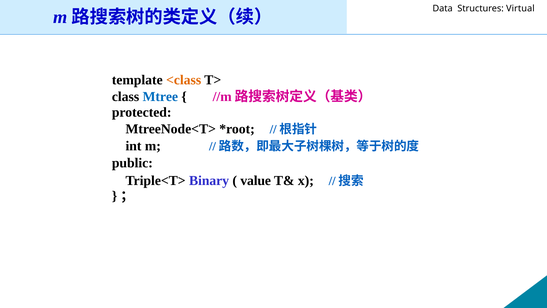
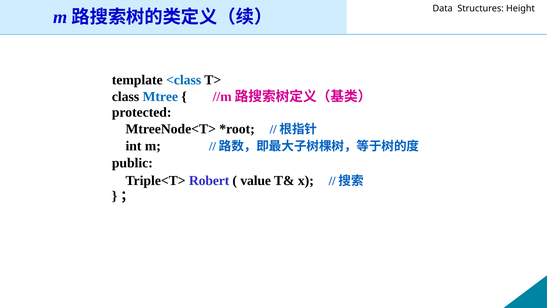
Virtual: Virtual -> Height (520, 8)
<class colour: orange -> blue (184, 80)
Binary: Binary -> Robert (209, 180)
